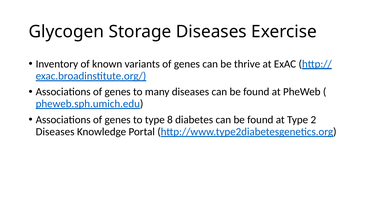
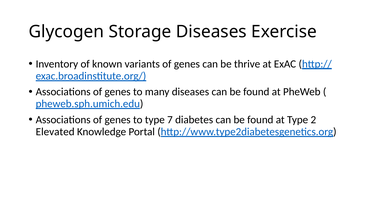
8: 8 -> 7 (170, 119)
Diseases: Diseases -> Elevated (55, 131)
